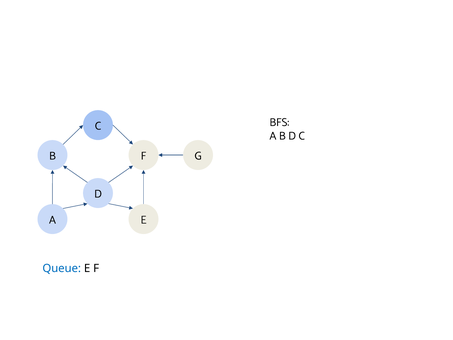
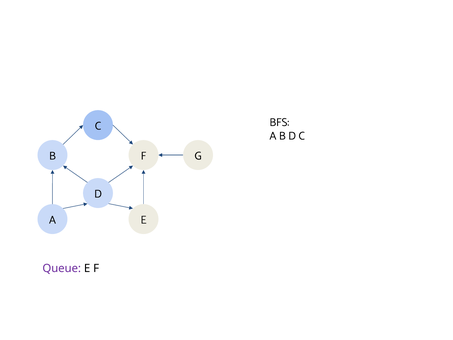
Queue colour: blue -> purple (62, 268)
